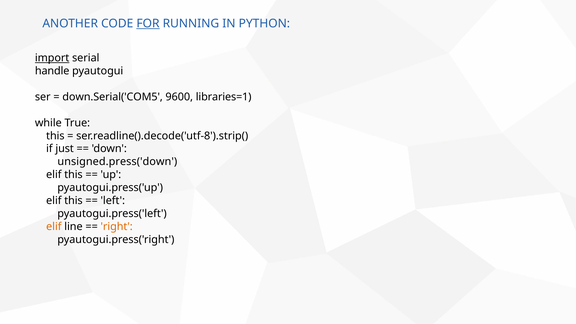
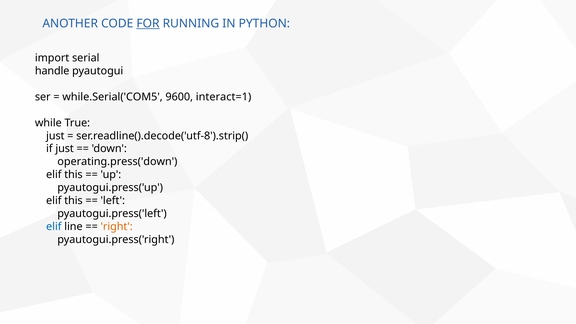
import underline: present -> none (52, 58)
down.Serial('COM5: down.Serial('COM5 -> while.Serial('COM5 (113, 97)
libraries=1: libraries=1 -> interact=1 (224, 97)
this: this -> just (55, 136)
unsigned.press('down: unsigned.press('down -> operating.press('down (117, 162)
elif colour: orange -> blue (54, 227)
